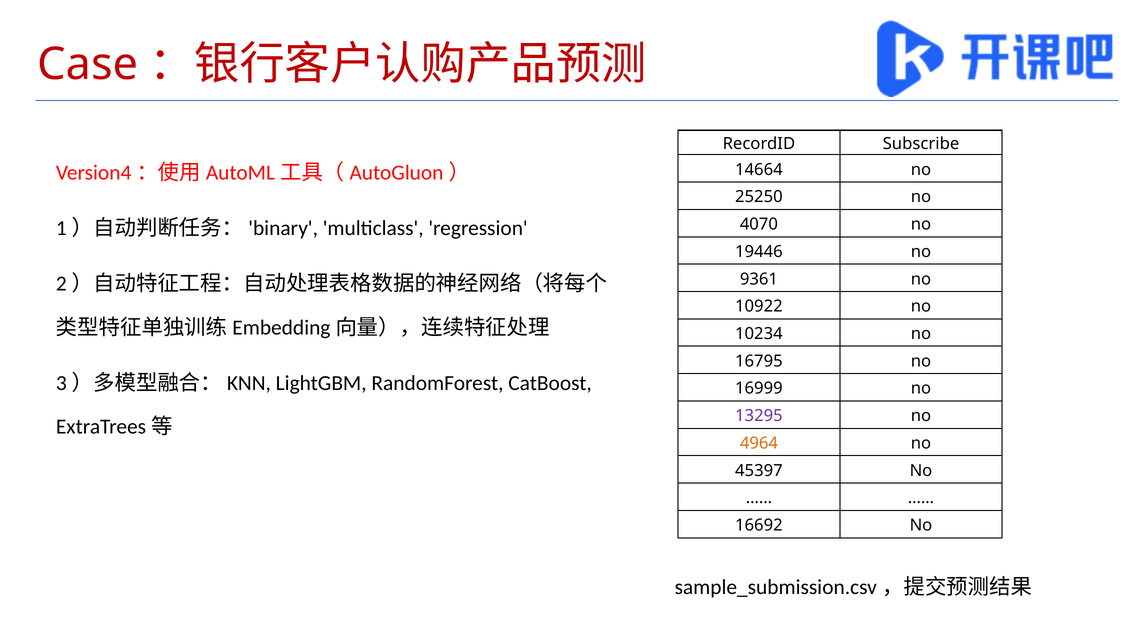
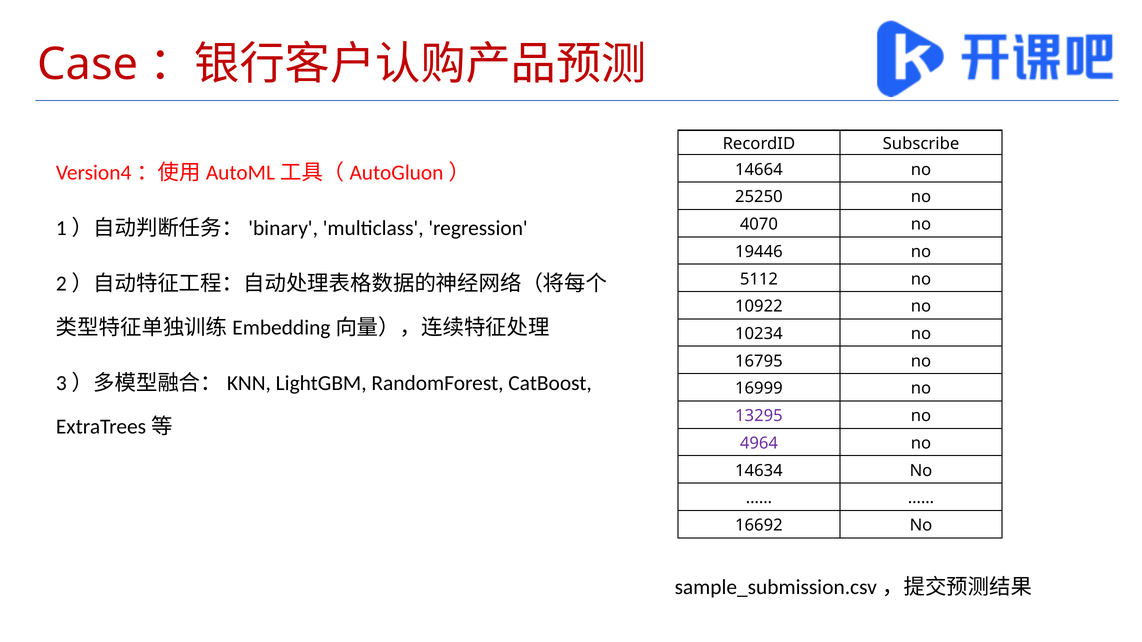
9361: 9361 -> 5112 (759, 279)
4964 colour: orange -> purple (759, 443)
45397: 45397 -> 14634 (759, 471)
